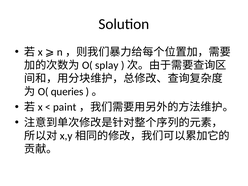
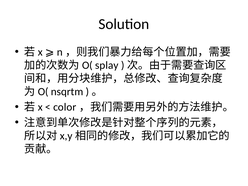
queries: queries -> nsqrtm (67, 92)
paint: paint -> color (65, 107)
